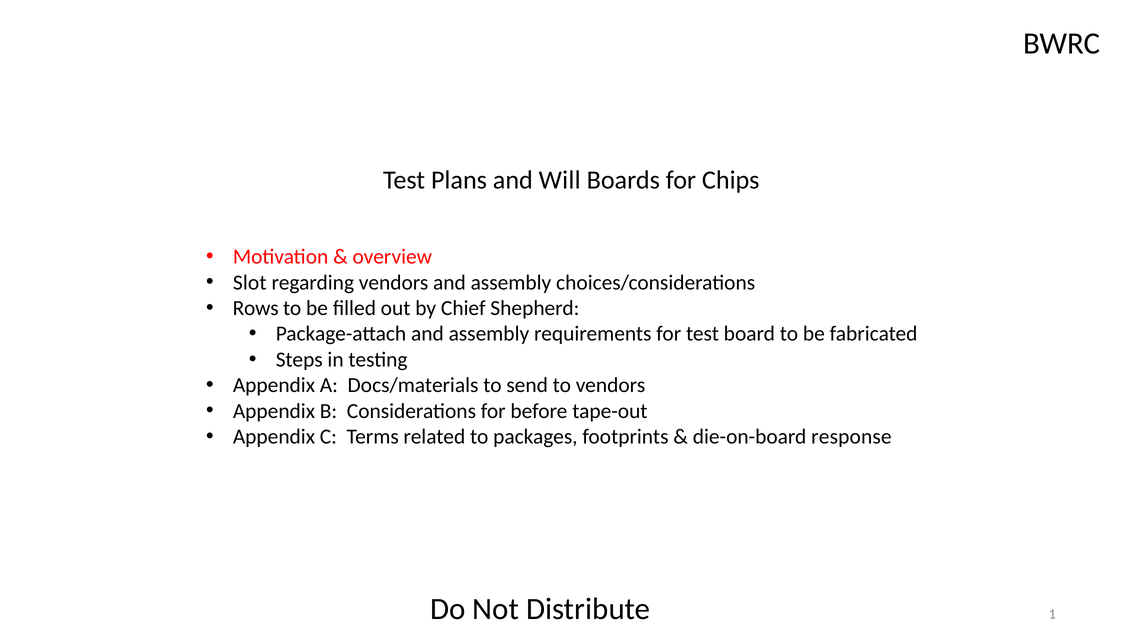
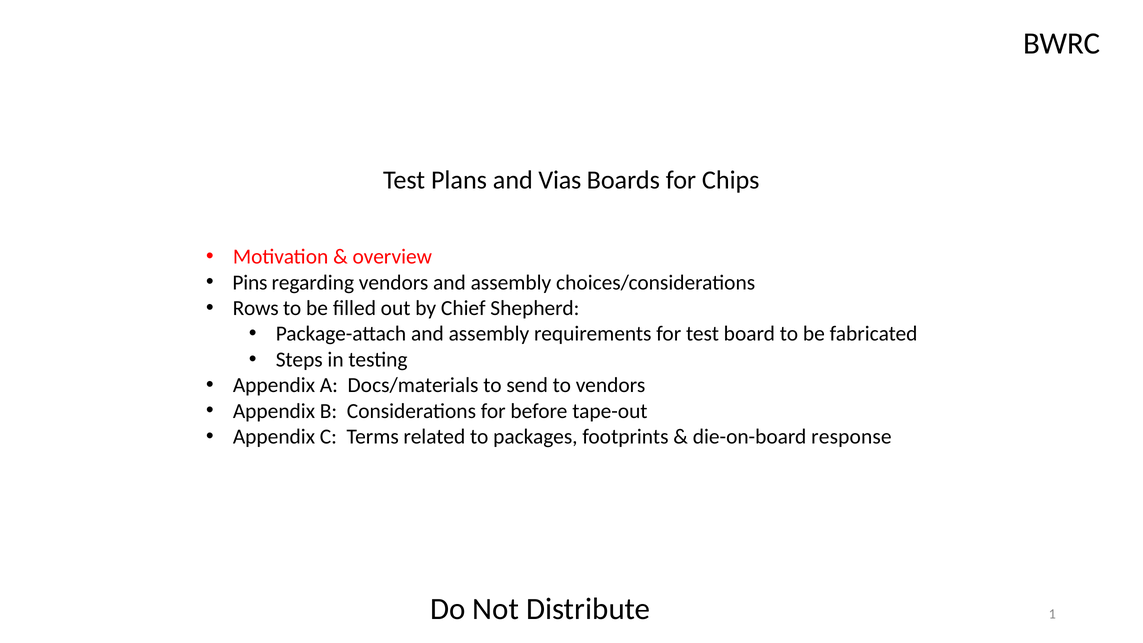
Will: Will -> Vias (560, 180)
Slot: Slot -> Pins (250, 282)
